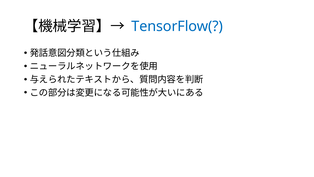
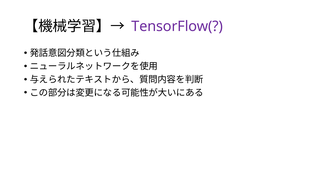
TensorFlow( colour: blue -> purple (177, 26)
